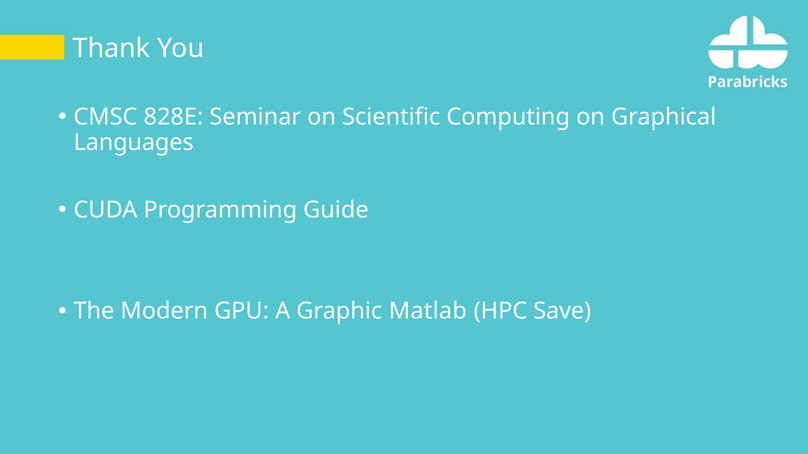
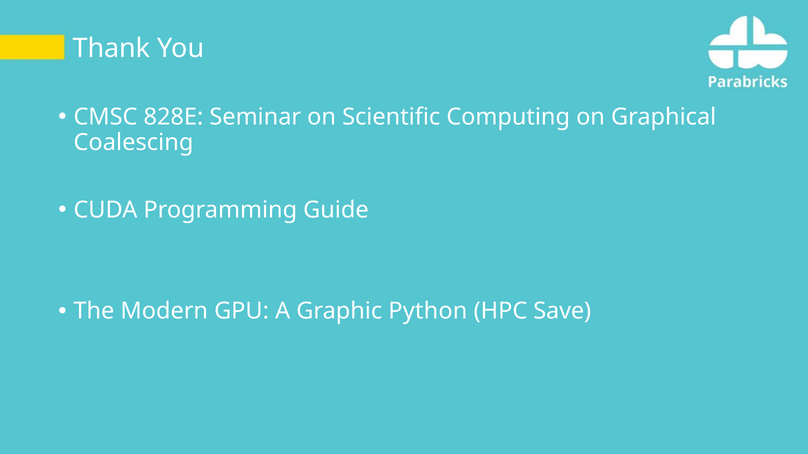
Languages: Languages -> Coalescing (133, 142)
Matlab: Matlab -> Python (428, 312)
